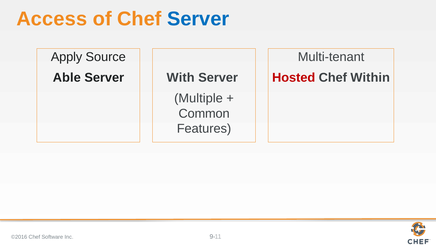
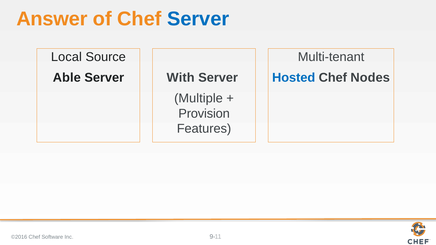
Access: Access -> Answer (52, 19)
Apply: Apply -> Local (66, 57)
Hosted colour: red -> blue (294, 78)
Within: Within -> Nodes (370, 78)
Common: Common -> Provision (204, 114)
